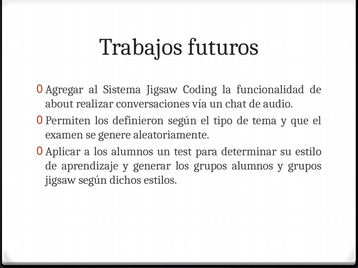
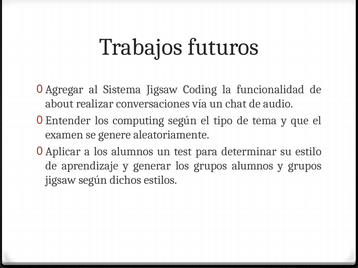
Permiten: Permiten -> Entender (68, 121)
definieron: definieron -> computing (138, 121)
